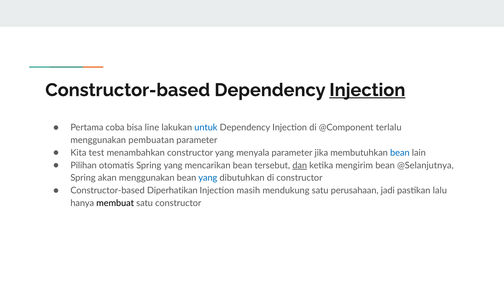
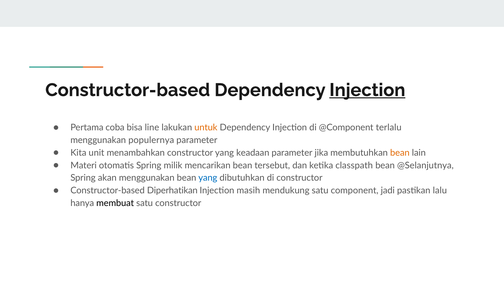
untuk colour: blue -> orange (206, 127)
pembuatan: pembuatan -> populernya (151, 140)
test: test -> unit (97, 152)
menyala: menyala -> keadaan (253, 152)
bean colour: blue -> orange (400, 152)
Pilihan: Pilihan -> Materi (84, 165)
Spring yang: yang -> milik (173, 165)
dan underline: present -> none (300, 165)
mengirim: mengirim -> classpath (354, 165)
perusahaan: perusahaan -> component (355, 190)
